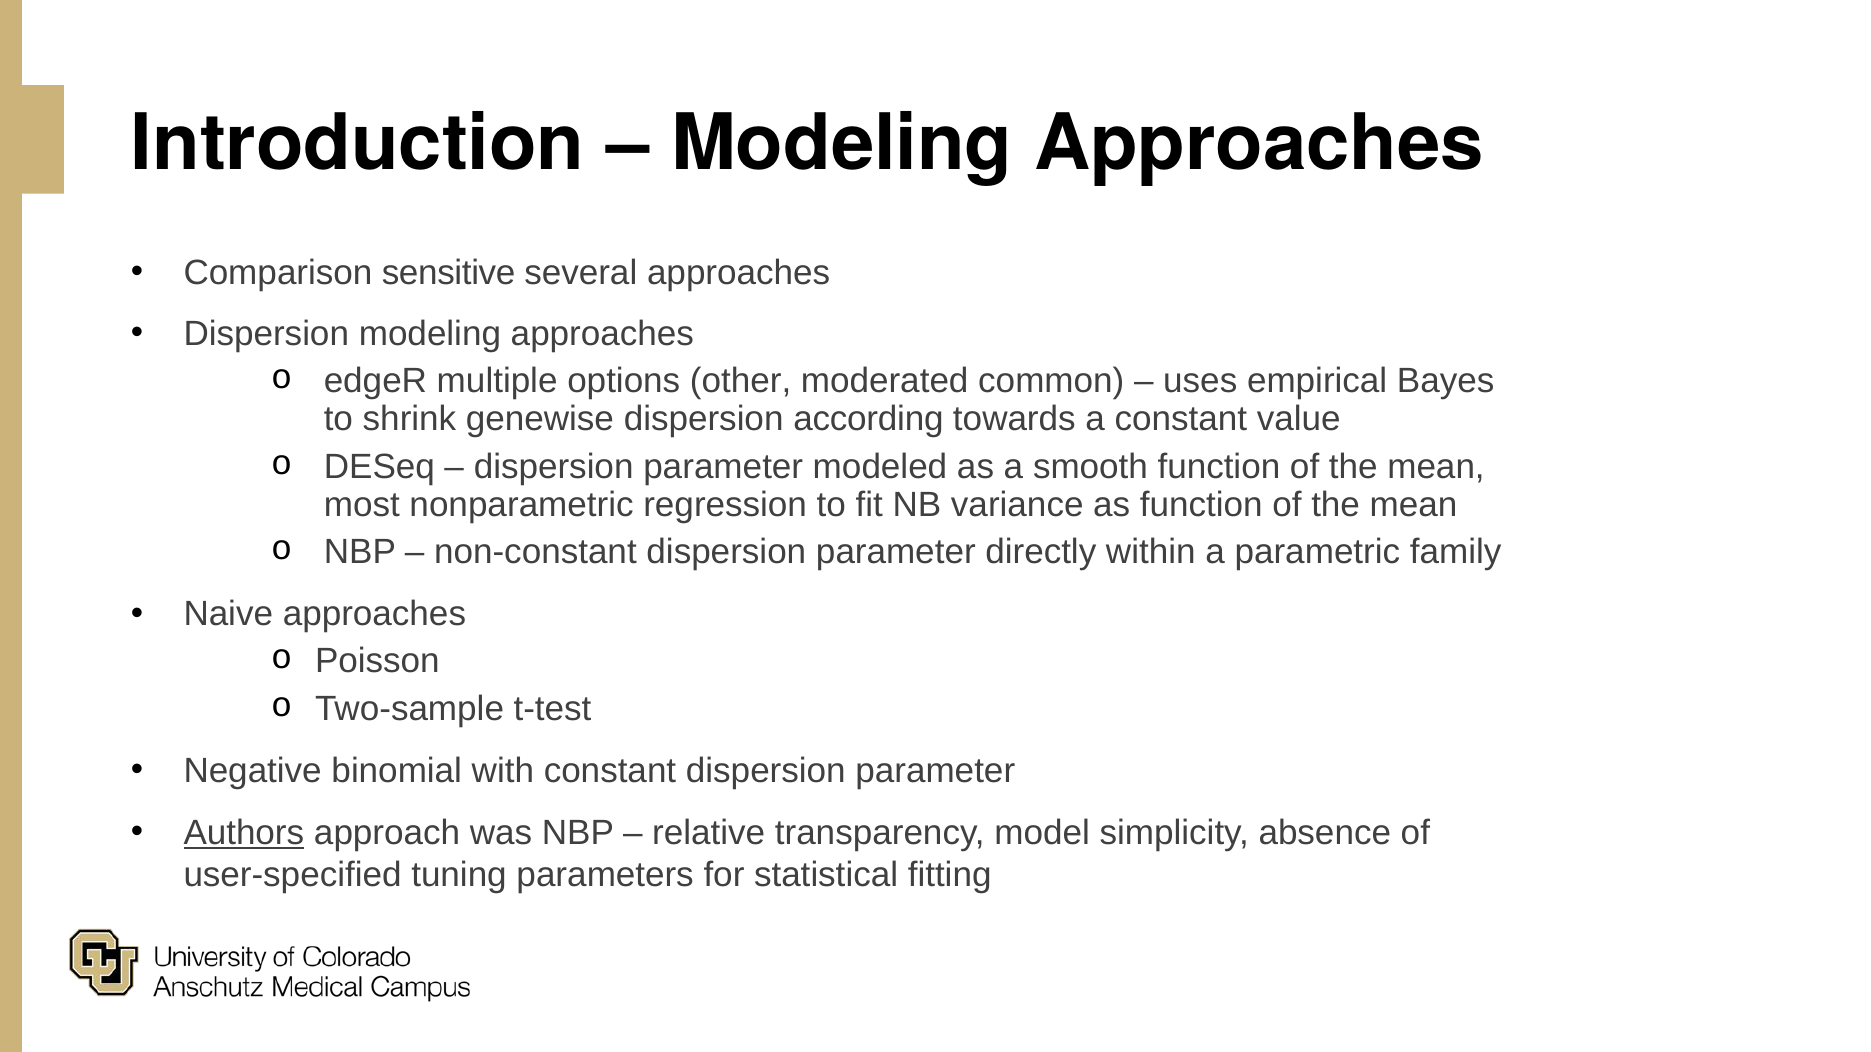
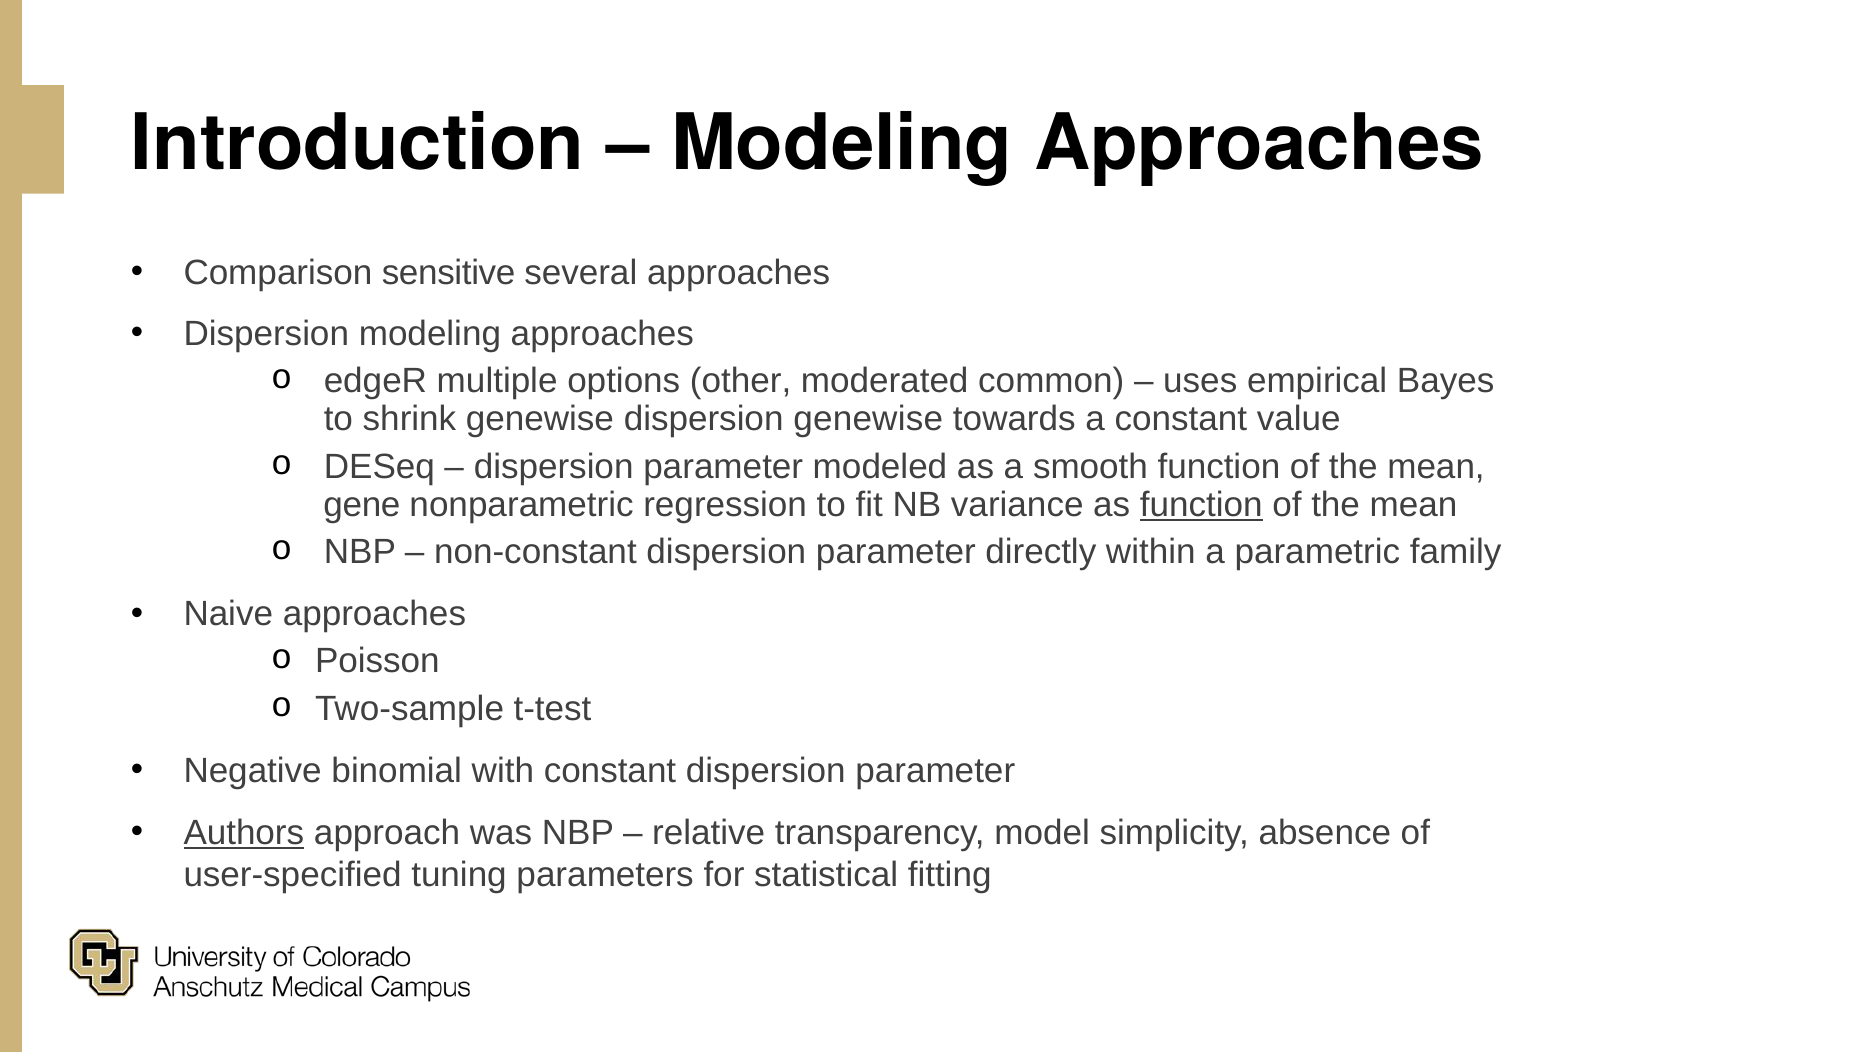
dispersion according: according -> genewise (868, 419)
most: most -> gene (362, 505)
function underline: none -> present (1201, 505)
